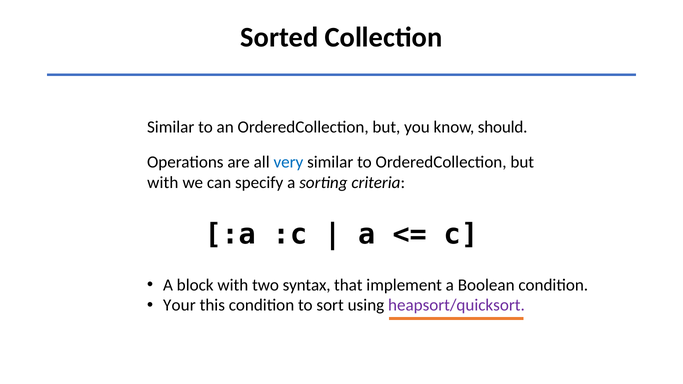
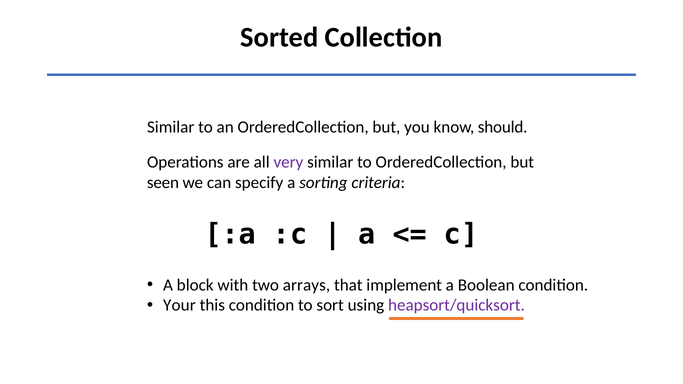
very colour: blue -> purple (288, 162)
with: with -> seen (163, 183)
syntax: syntax -> arrays (306, 285)
